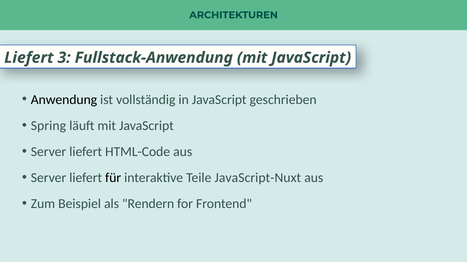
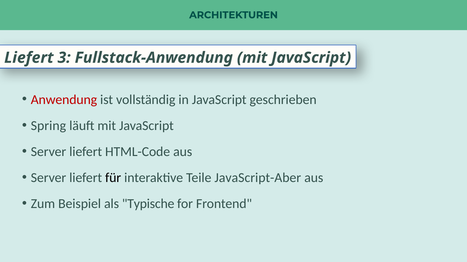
Anwendung colour: black -> red (64, 100)
JavaScript-Nuxt: JavaScript-Nuxt -> JavaScript-Aber (258, 178)
Rendern: Rendern -> Typische (148, 204)
